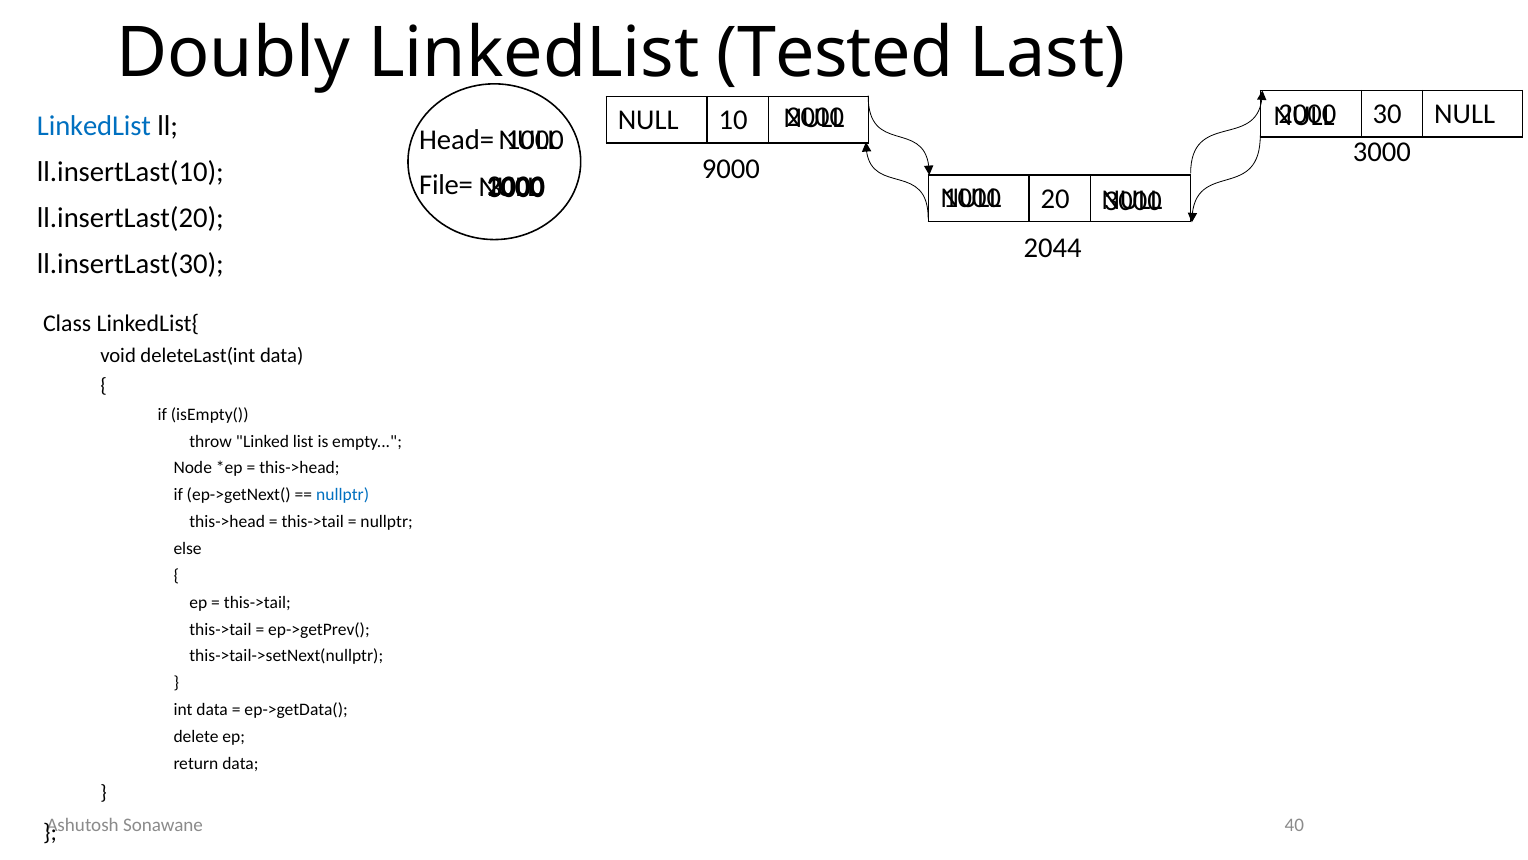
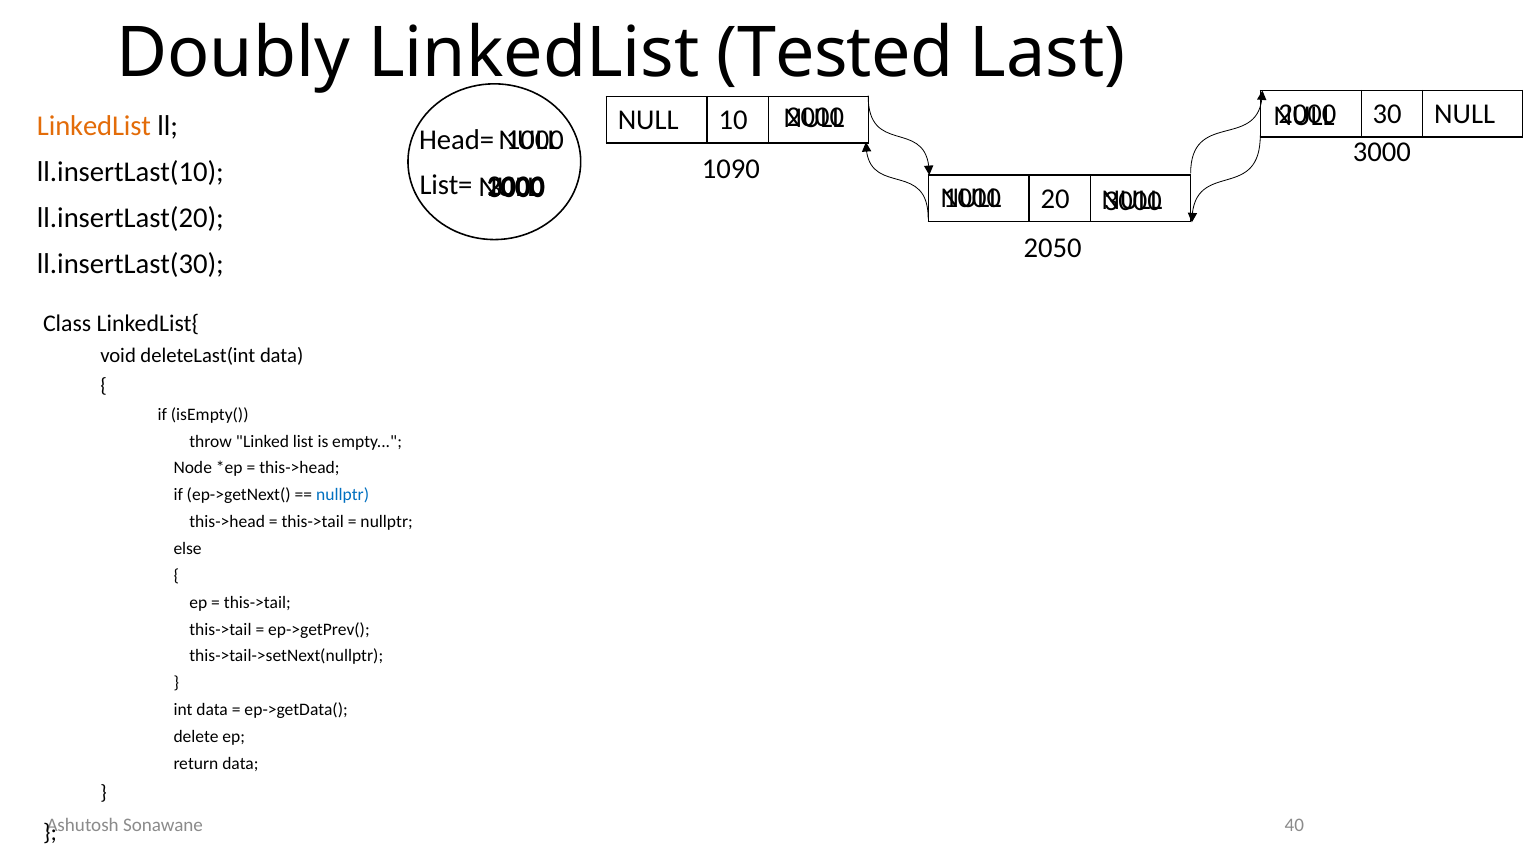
LinkedList colour: blue -> orange (94, 126)
9000: 9000 -> 1090 (731, 169)
File=: File= -> List= (446, 185)
2044: 2044 -> 2050 (1053, 248)
